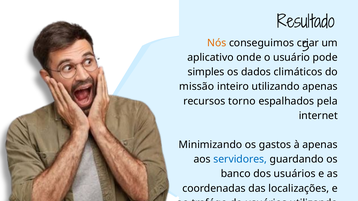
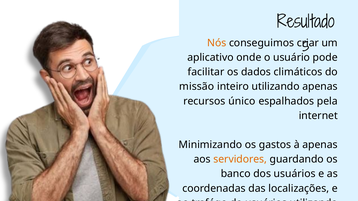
simples: simples -> facilitar (206, 72)
torno: torno -> único (242, 101)
servidores colour: blue -> orange (240, 160)
